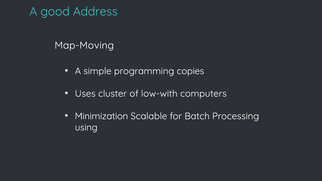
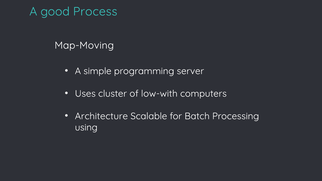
Address: Address -> Process (95, 12)
copies: copies -> server (190, 71)
Minimization: Minimization -> Architecture (101, 116)
